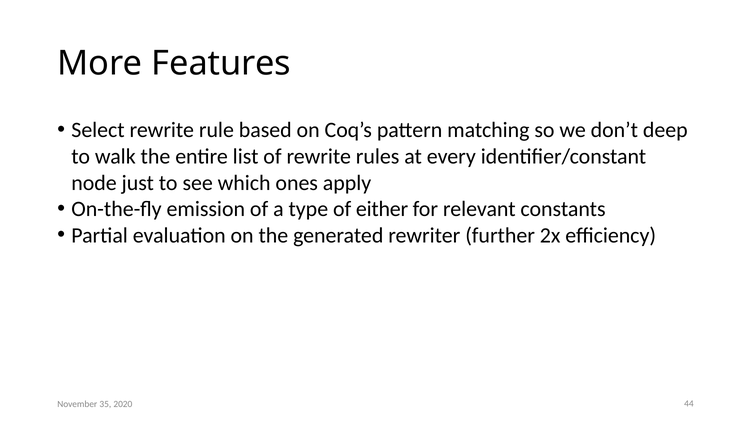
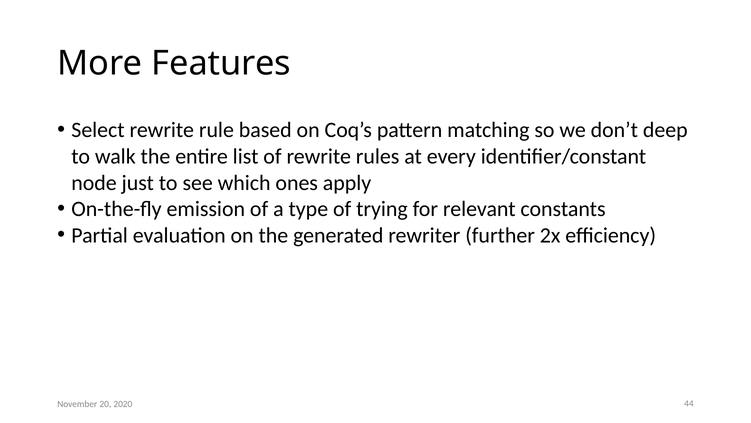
either: either -> trying (382, 209)
35: 35 -> 20 (105, 403)
